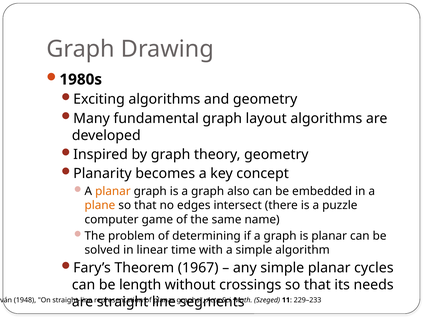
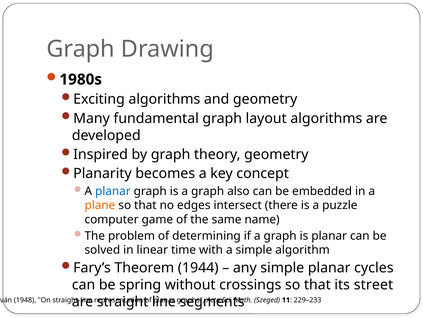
planar colour: orange -> blue (113, 191)
1967: 1967 -> 1944 (198, 267)
length: length -> spring (140, 284)
needs: needs -> street (374, 284)
